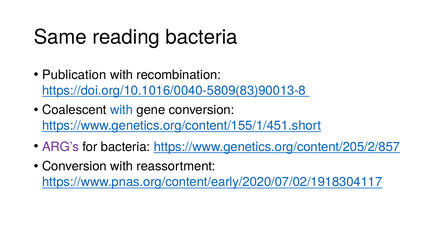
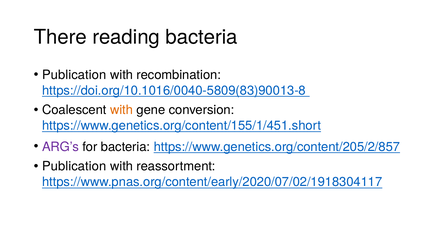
Same: Same -> There (60, 37)
with colour: blue -> orange (122, 110)
Conversion: Conversion -> Publication (74, 166)
